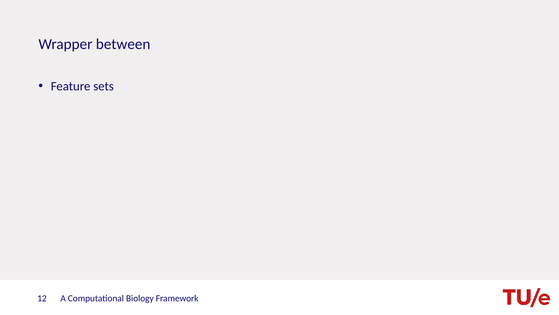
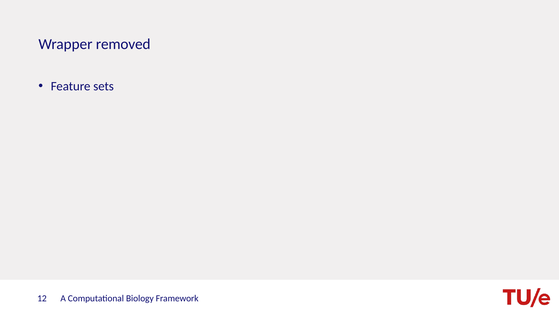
between: between -> removed (123, 44)
